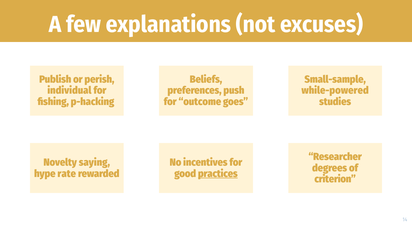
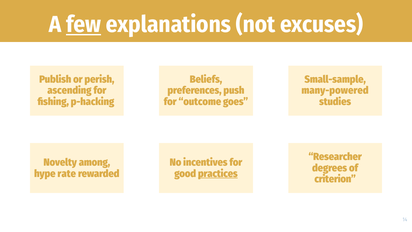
few underline: none -> present (84, 25)
individual: individual -> ascending (69, 90)
while-powered: while-powered -> many-powered (335, 90)
saying: saying -> among (94, 162)
